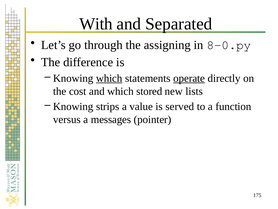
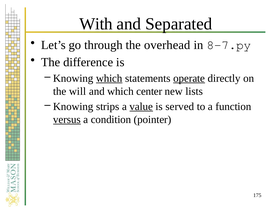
assigning: assigning -> overhead (167, 45)
8-0.py: 8-0.py -> 8-7.py (229, 45)
cost: cost -> will (78, 91)
stored: stored -> center (149, 91)
value underline: none -> present (141, 106)
versus underline: none -> present (67, 119)
messages: messages -> condition (111, 119)
